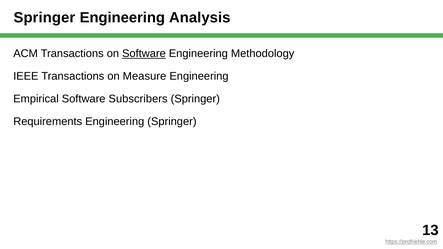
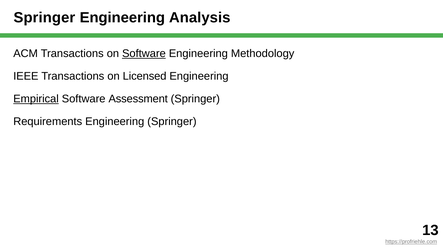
Measure: Measure -> Licensed (145, 76)
Empirical underline: none -> present (36, 99)
Subscribers: Subscribers -> Assessment (138, 99)
